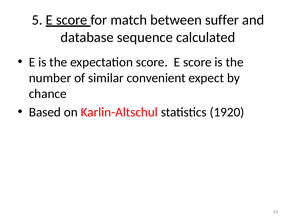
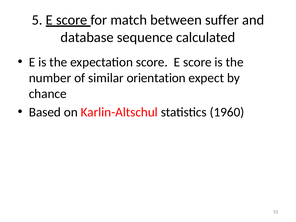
convenient: convenient -> orientation (156, 78)
1920: 1920 -> 1960 (227, 112)
